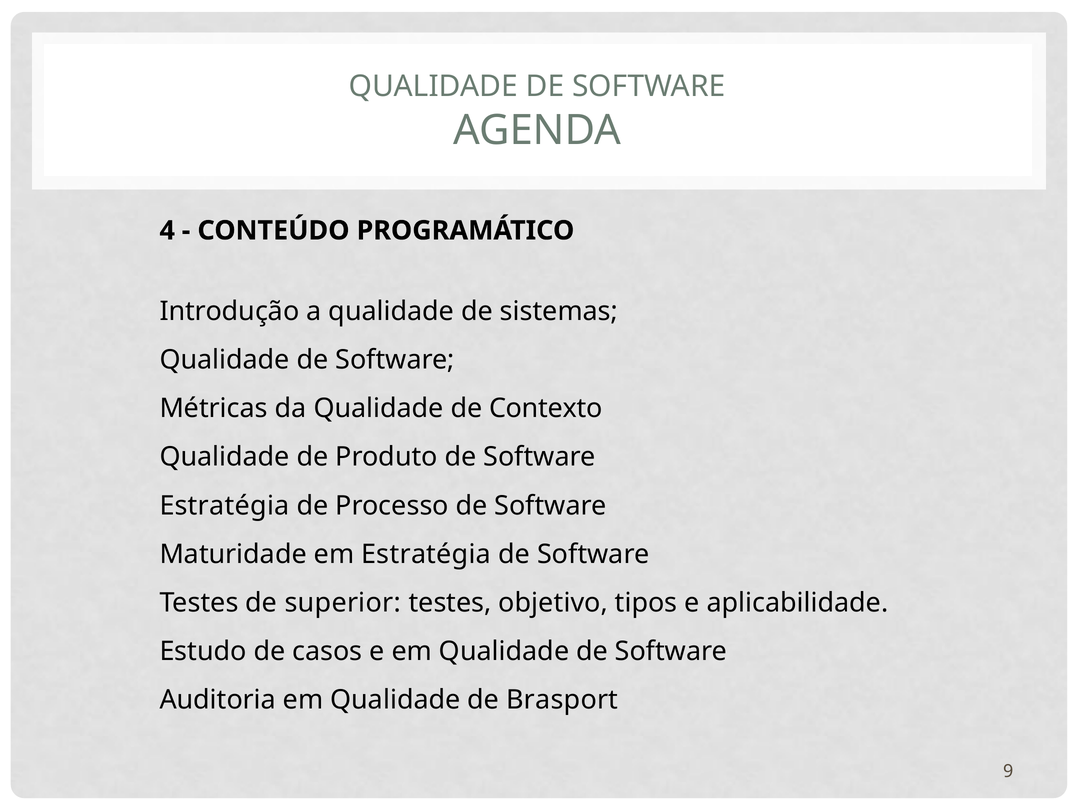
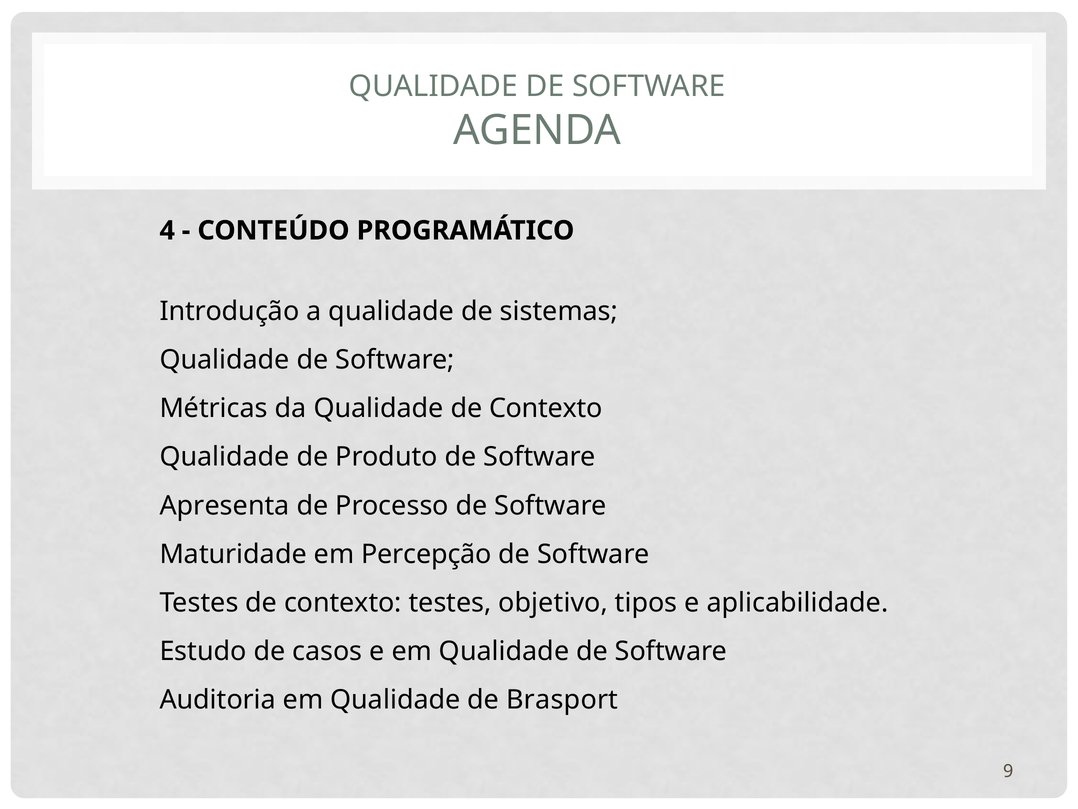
Estratégia: Estratégia -> Apresenta (225, 505)
em Estratégia: Estratégia -> Percepção (426, 554)
Testes de superior: superior -> contexto (343, 602)
